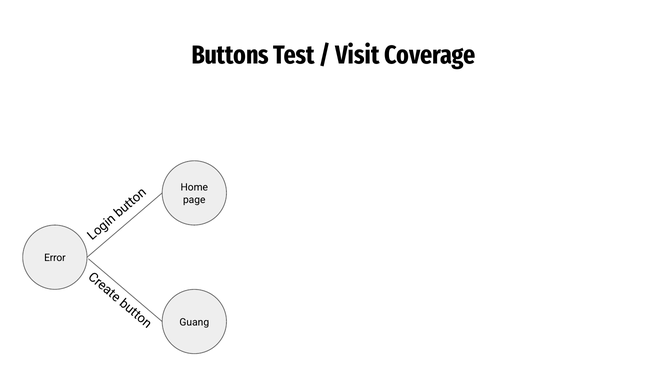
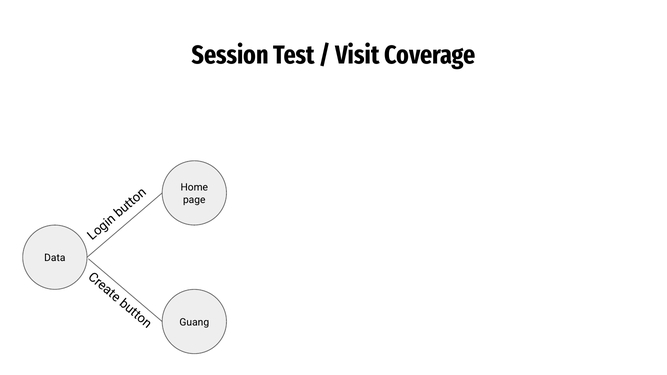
Buttons: Buttons -> Session (230, 55)
Error: Error -> Data (55, 258)
